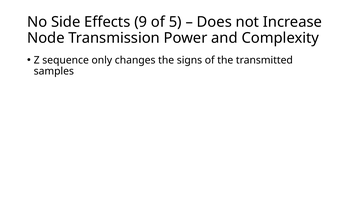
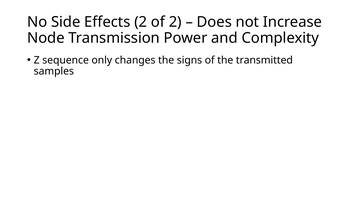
Effects 9: 9 -> 2 (141, 22)
of 5: 5 -> 2 (175, 22)
